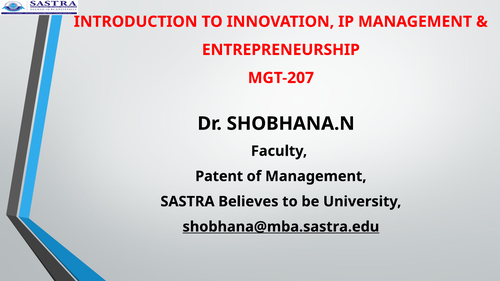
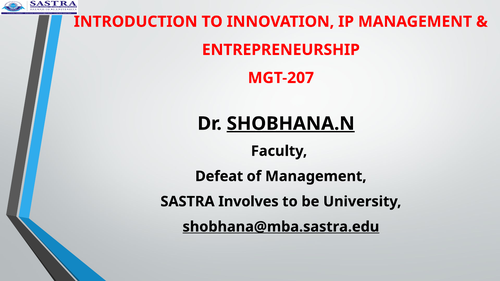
SHOBHANA.N underline: none -> present (291, 124)
Patent: Patent -> Defeat (219, 176)
Believes: Believes -> Involves (248, 202)
